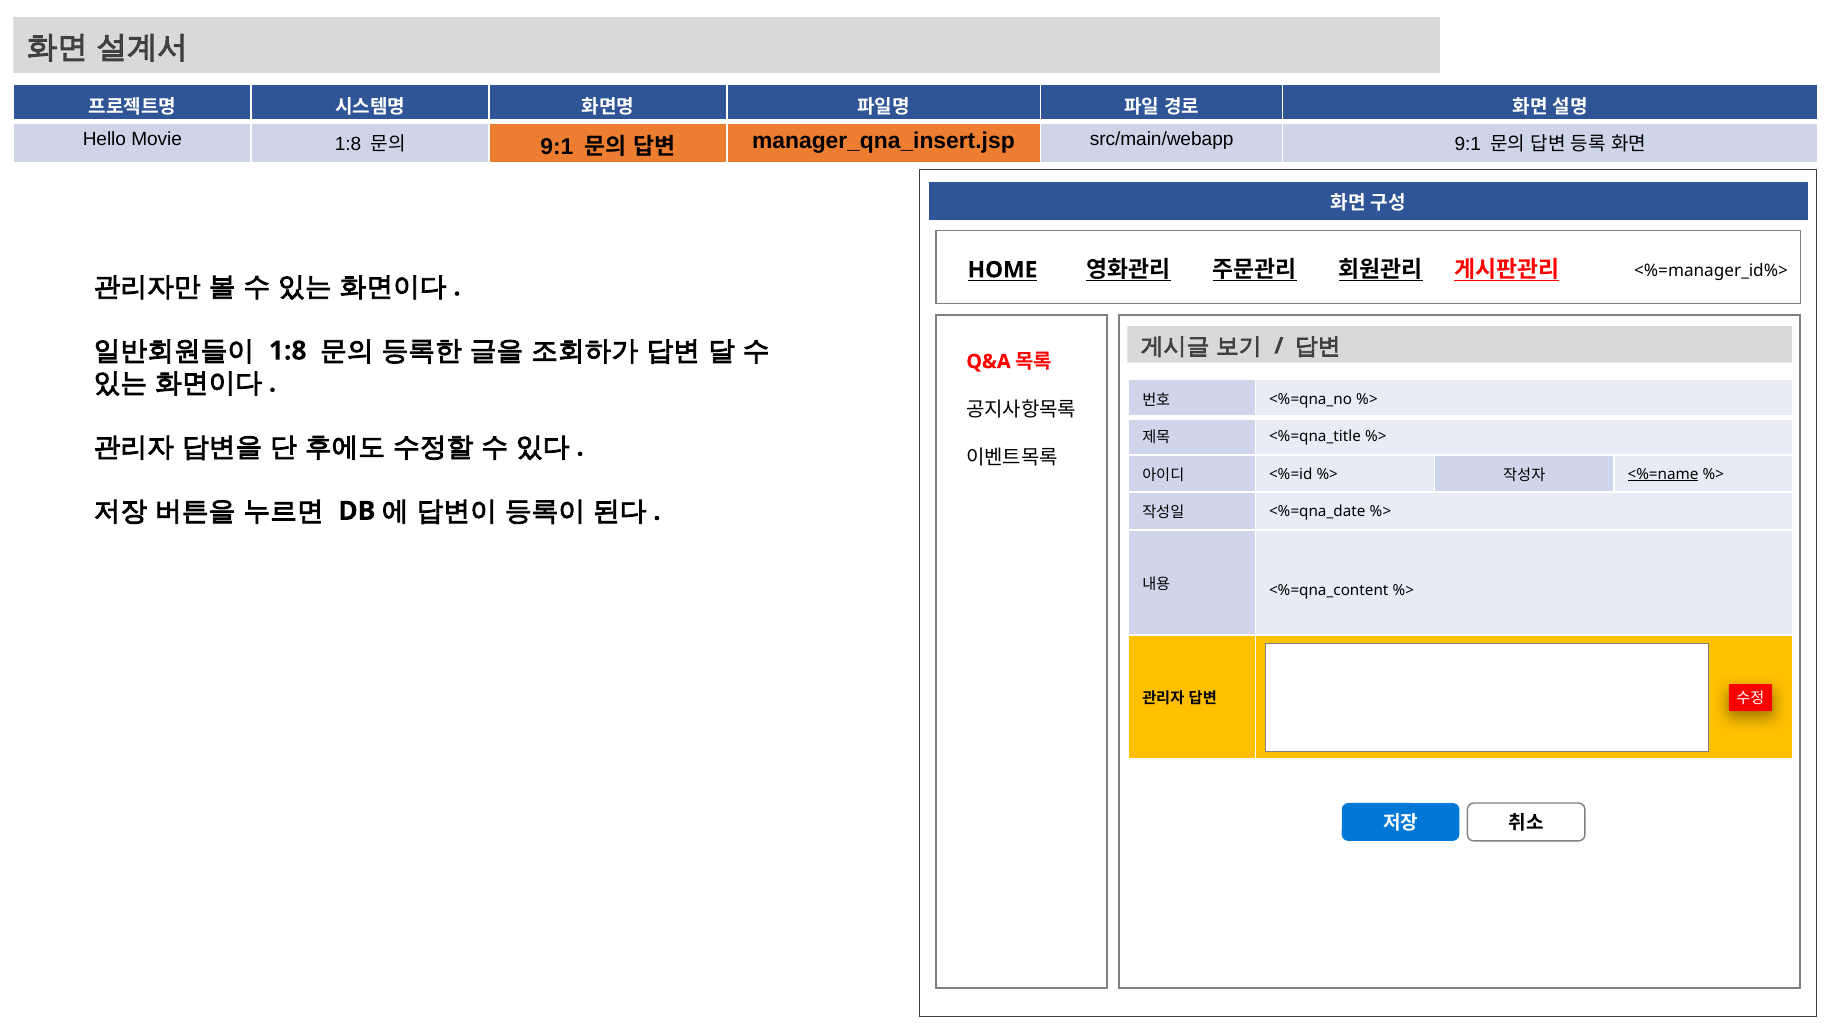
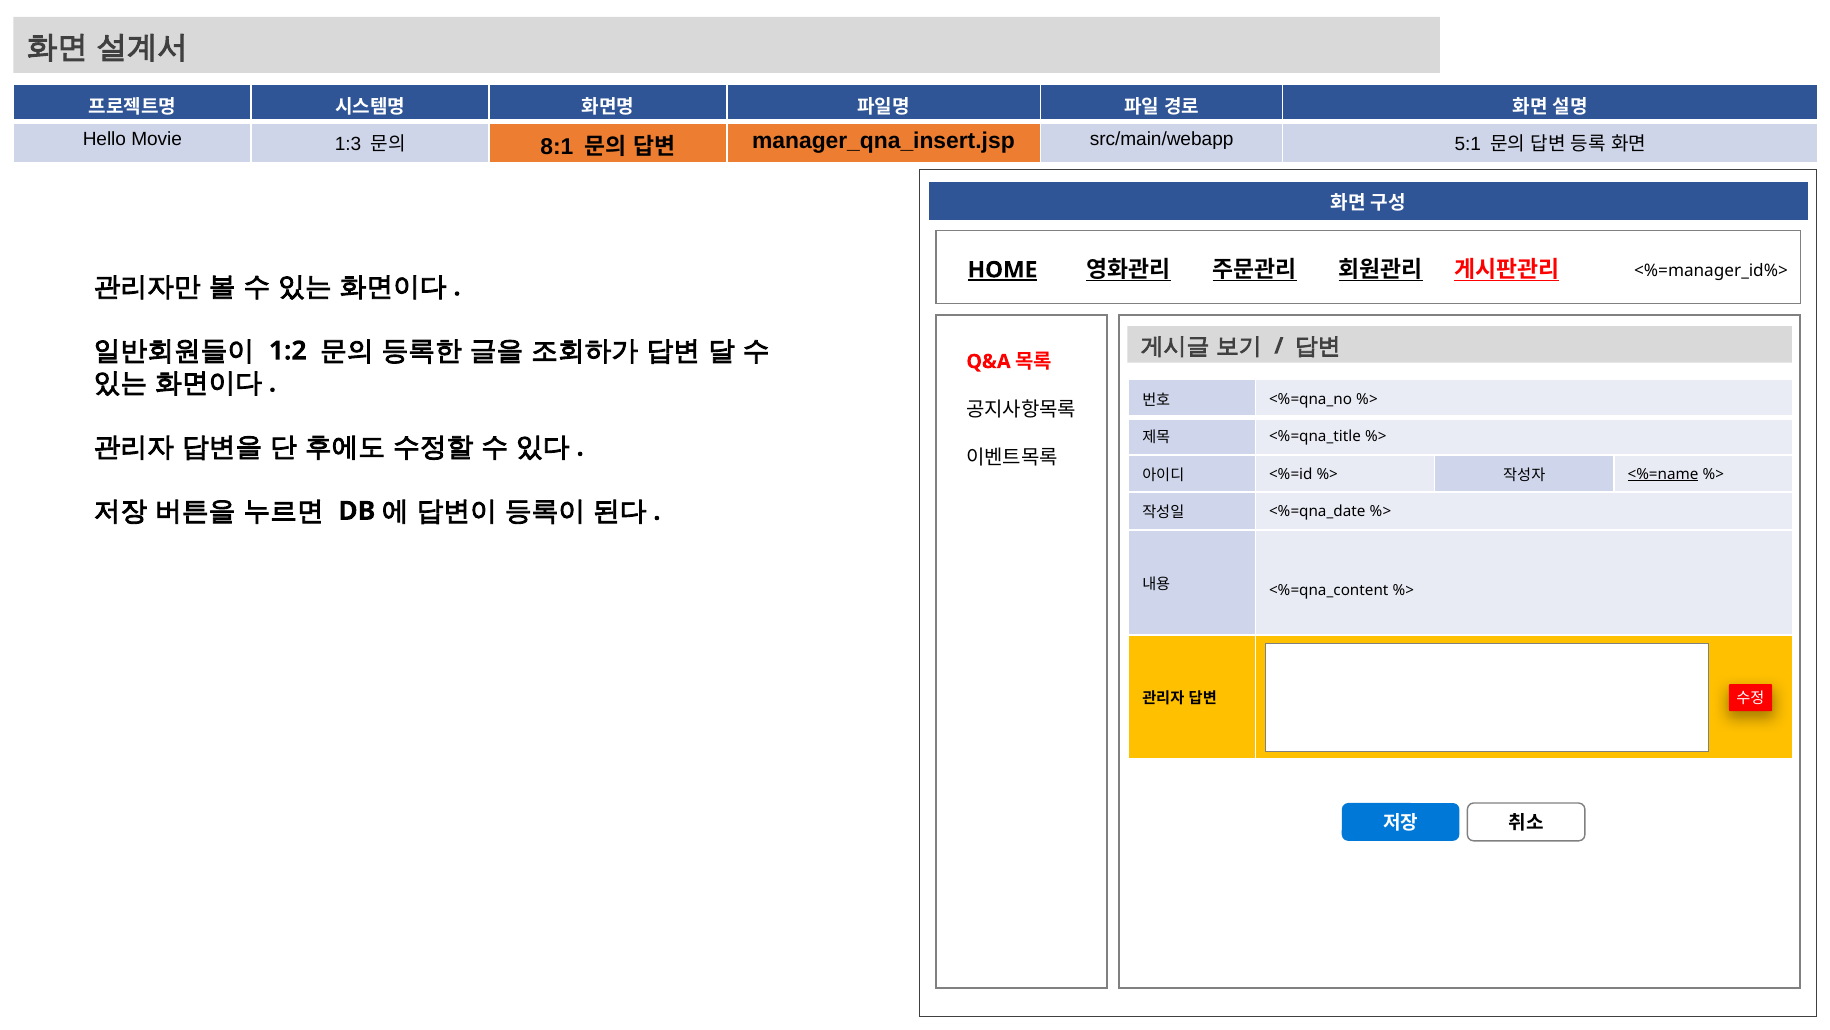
Movie 1:8: 1:8 -> 1:3 (348, 144)
9:1: 9:1 -> 8:1 (557, 147)
src/main/webapp 9:1: 9:1 -> 5:1 (1468, 144)
HOME underline: none -> present (1002, 270)
1:8: 1:8 -> 1:2 (288, 351)
